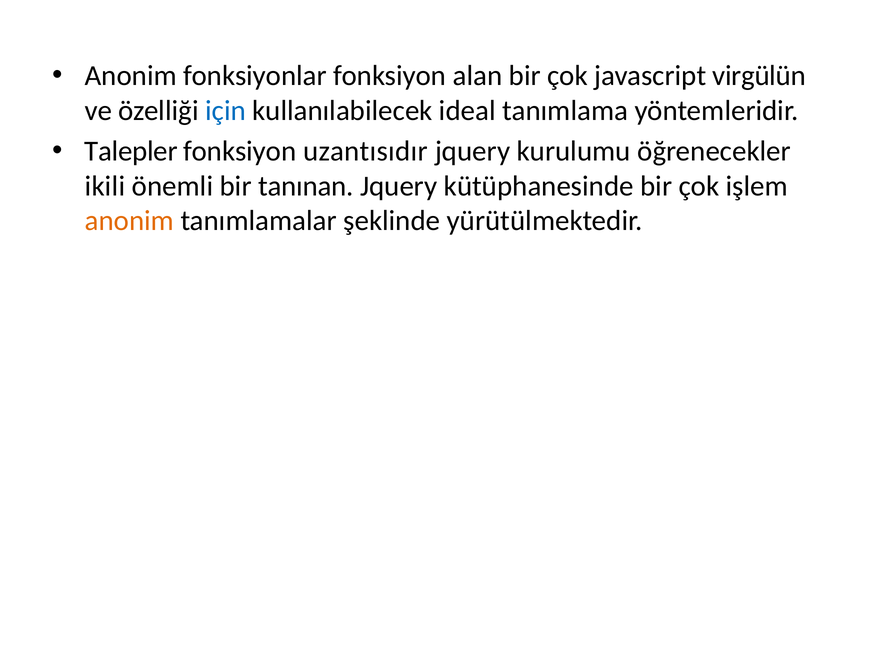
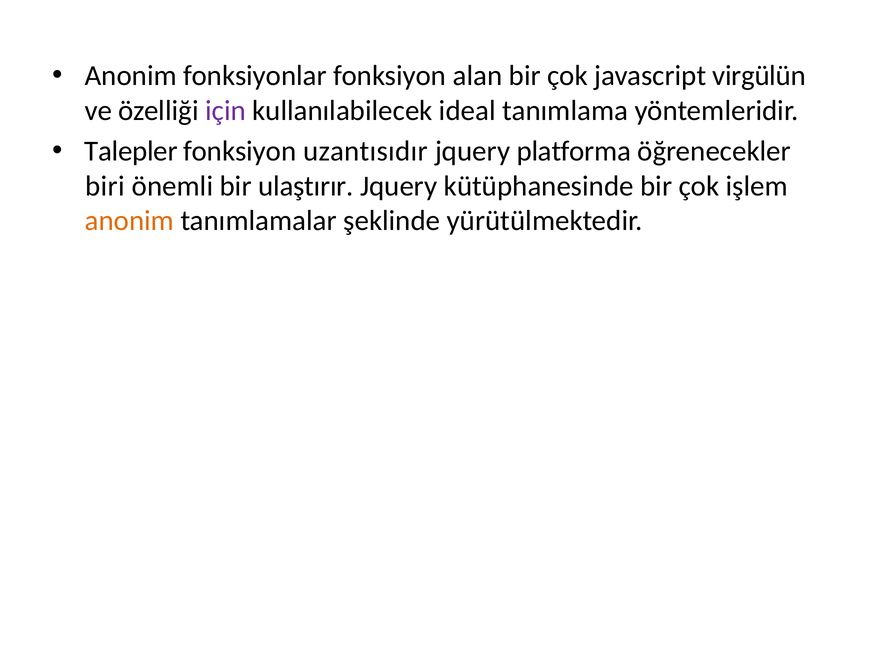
için colour: blue -> purple (226, 111)
kurulumu: kurulumu -> platforma (574, 151)
ikili: ikili -> biri (105, 186)
tanınan: tanınan -> ulaştırır (306, 186)
